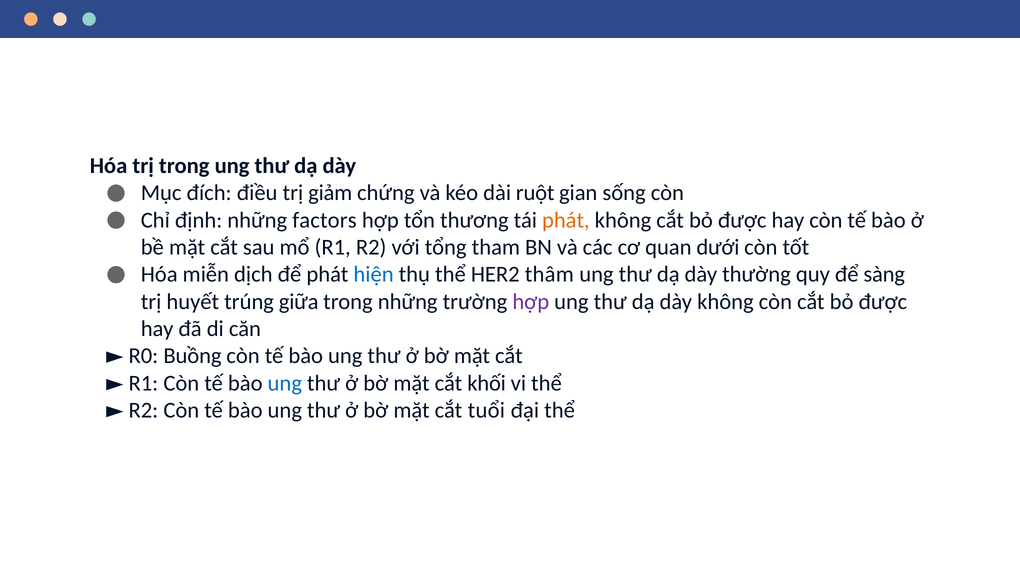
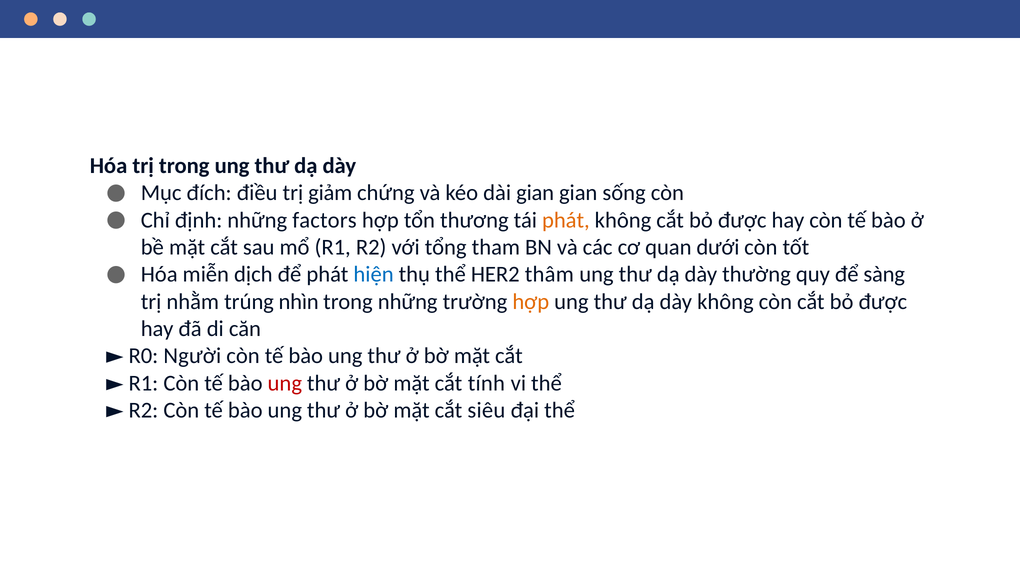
dài ruột: ruột -> gian (535, 193)
huyết: huyết -> nhằm (193, 301)
giữa: giữa -> nhìn (299, 301)
hợp colour: purple -> orange (531, 301)
Buồng: Buồng -> Người (192, 356)
ung colour: blue -> red (285, 383)
khối: khối -> tính (486, 383)
tuổi: tuổi -> siêu (486, 410)
